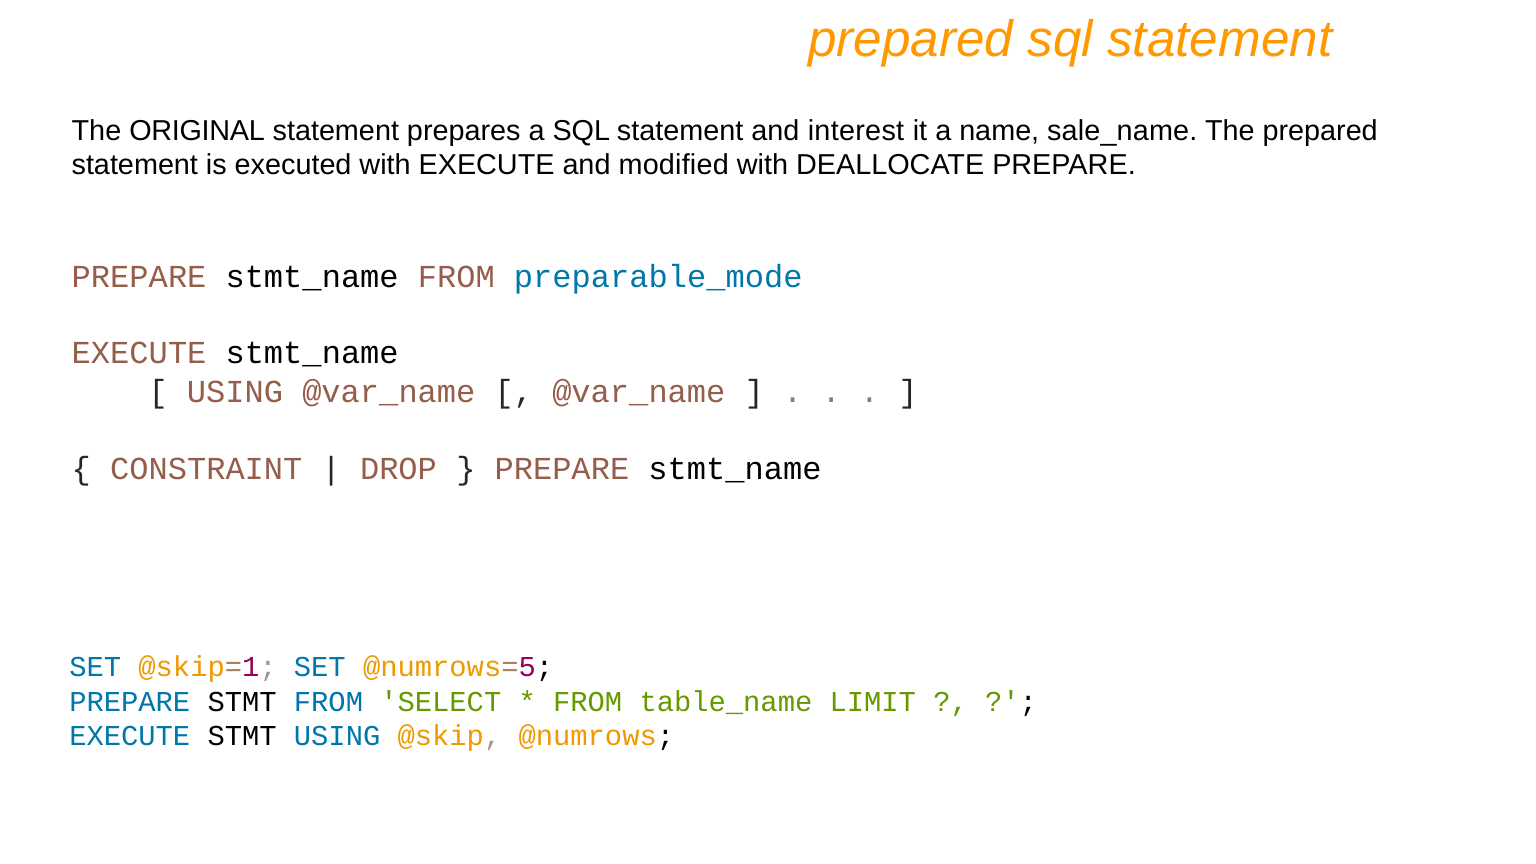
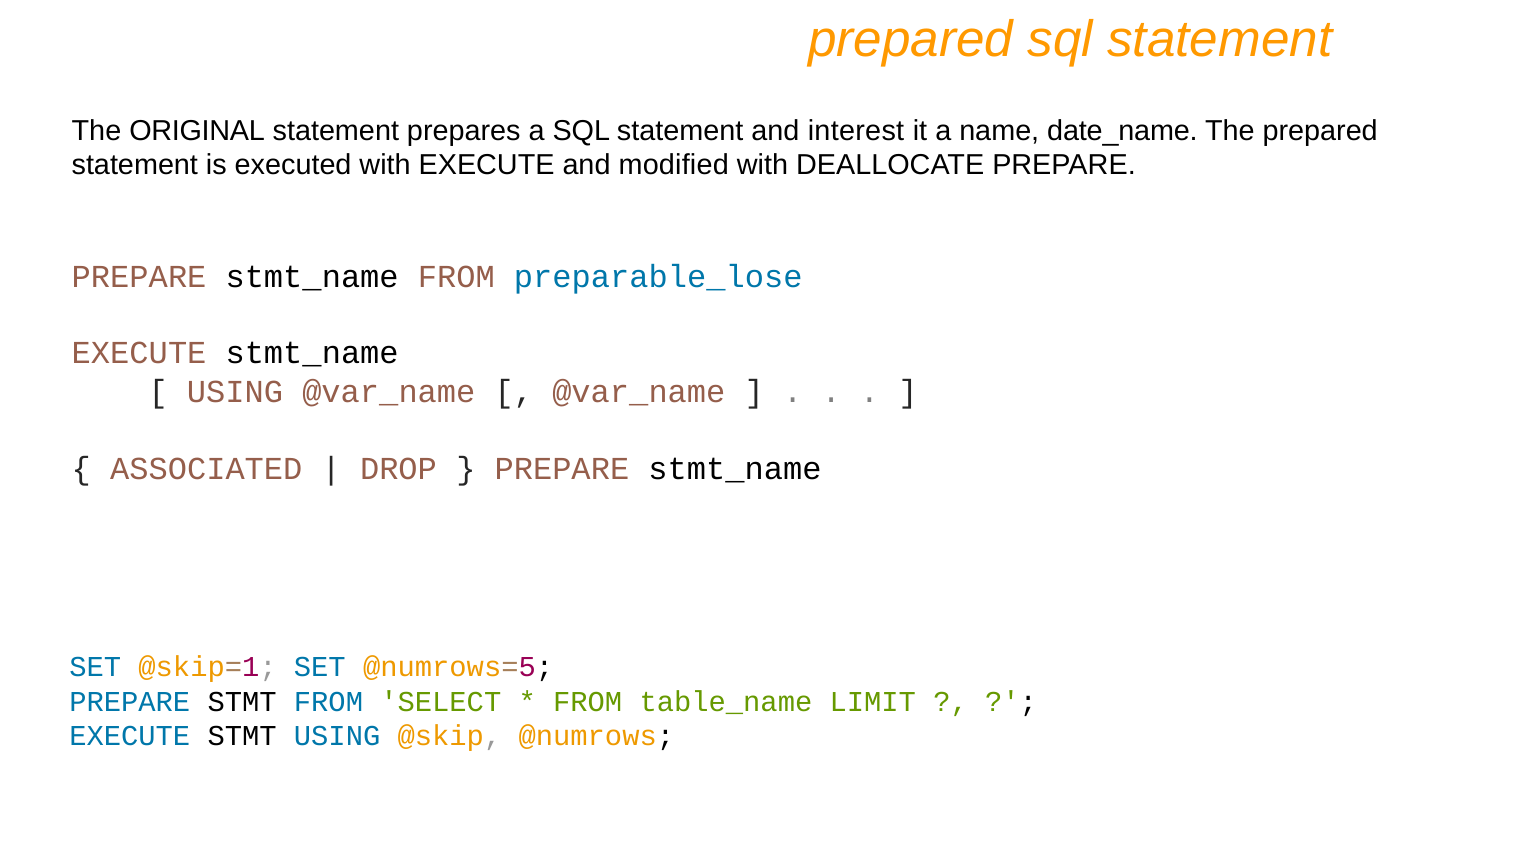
sale_name: sale_name -> date_name (1122, 131)
preparable_mode: preparable_mode -> preparable_lose (658, 276)
CONSTRAINT: CONSTRAINT -> ASSOCIATED (206, 469)
